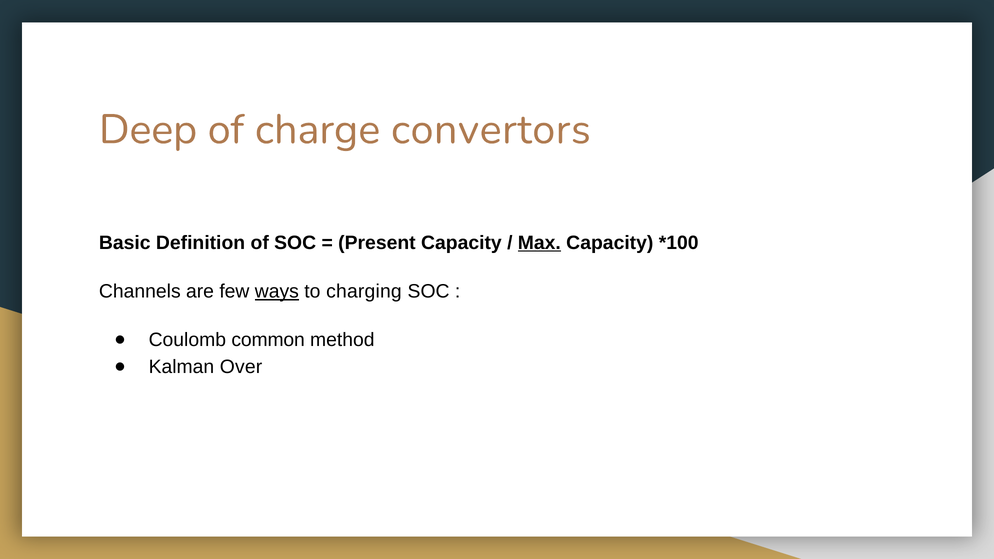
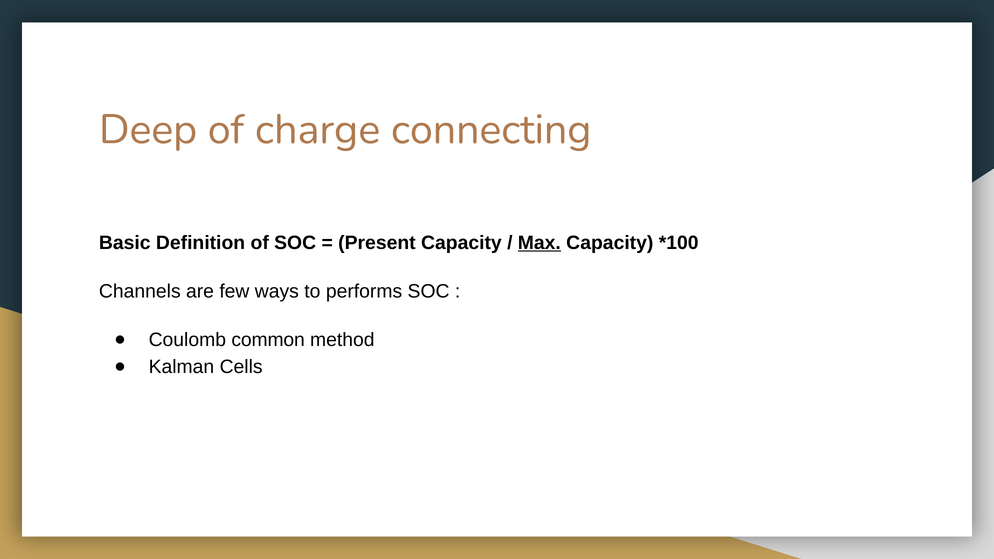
convertors: convertors -> connecting (491, 130)
ways underline: present -> none (277, 291)
charging: charging -> performs (364, 291)
Over: Over -> Cells (241, 367)
